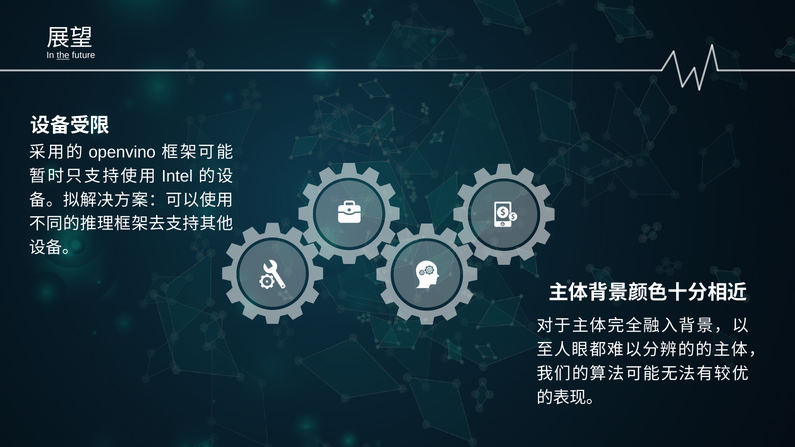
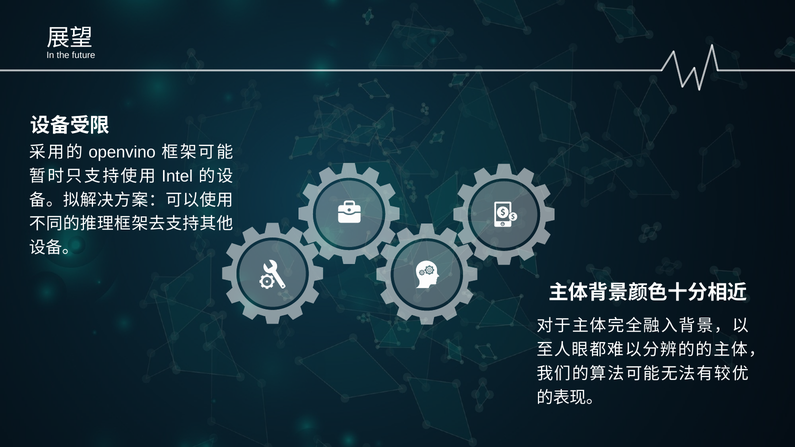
the underline: present -> none (63, 55)
